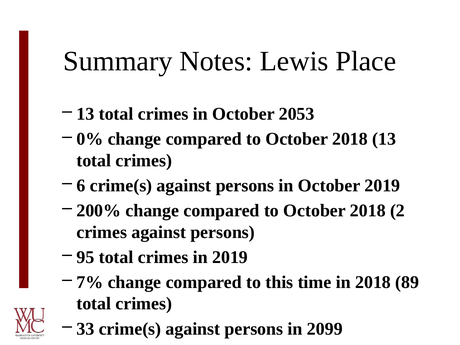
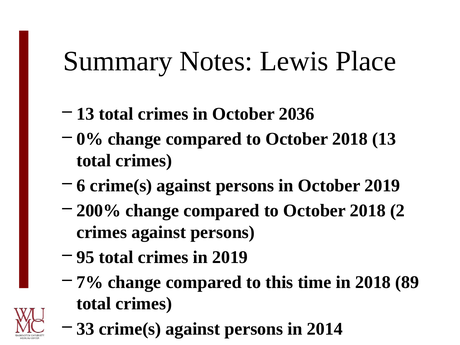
2053: 2053 -> 2036 (297, 114)
2099: 2099 -> 2014 (325, 329)
